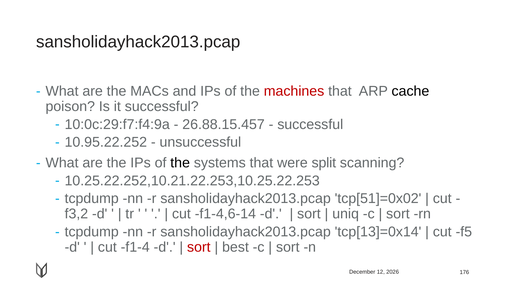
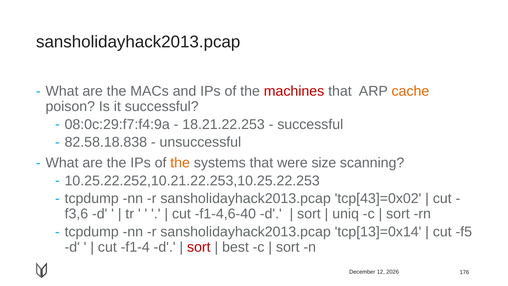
cache colour: black -> orange (410, 91)
10:0c:29:f7:f4:9a: 10:0c:29:f7:f4:9a -> 08:0c:29:f7:f4:9a (117, 124)
26.88.15.457: 26.88.15.457 -> 18.21.22.253 (224, 124)
10.95.22.252: 10.95.22.252 -> 82.58.18.838 (106, 142)
the colour: black -> orange (180, 163)
split: split -> size (324, 163)
tcp[51]=0x02: tcp[51]=0x02 -> tcp[43]=0x02 (378, 198)
f3,2: f3,2 -> f3,6 (76, 214)
f1-4,6-14: f1-4,6-14 -> f1-4,6-40 (225, 214)
